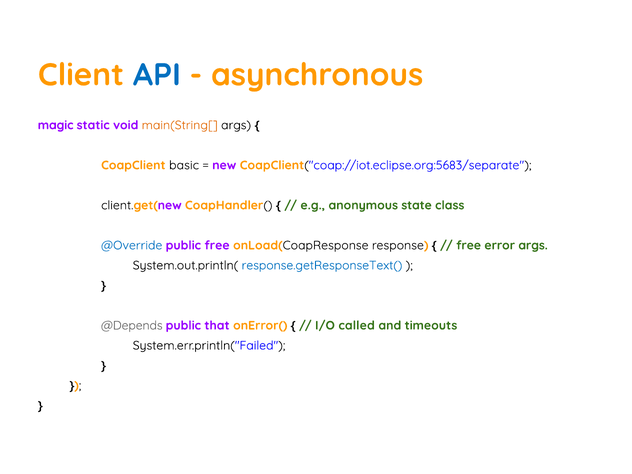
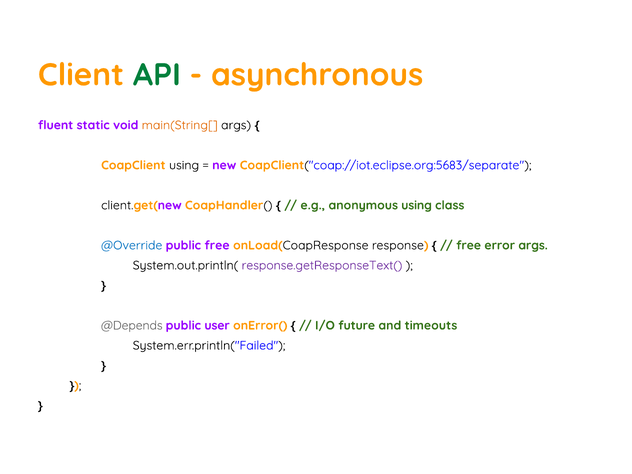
API colour: blue -> green (157, 75)
magic: magic -> fluent (56, 125)
CoapClient basic: basic -> using (184, 165)
anonymous state: state -> using (417, 205)
response.getResponseText( colour: blue -> purple (322, 265)
that: that -> user (217, 325)
called: called -> future (357, 325)
